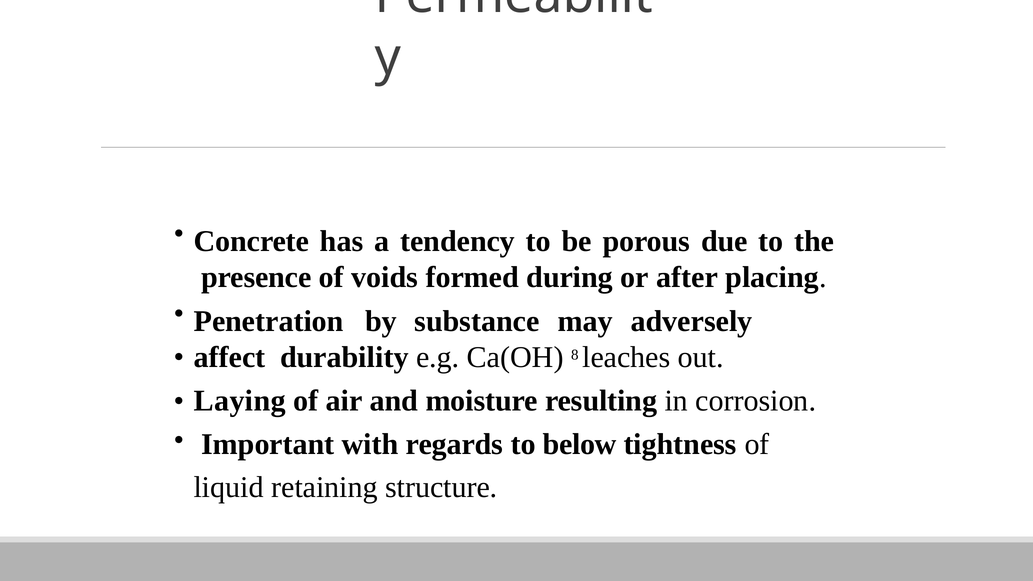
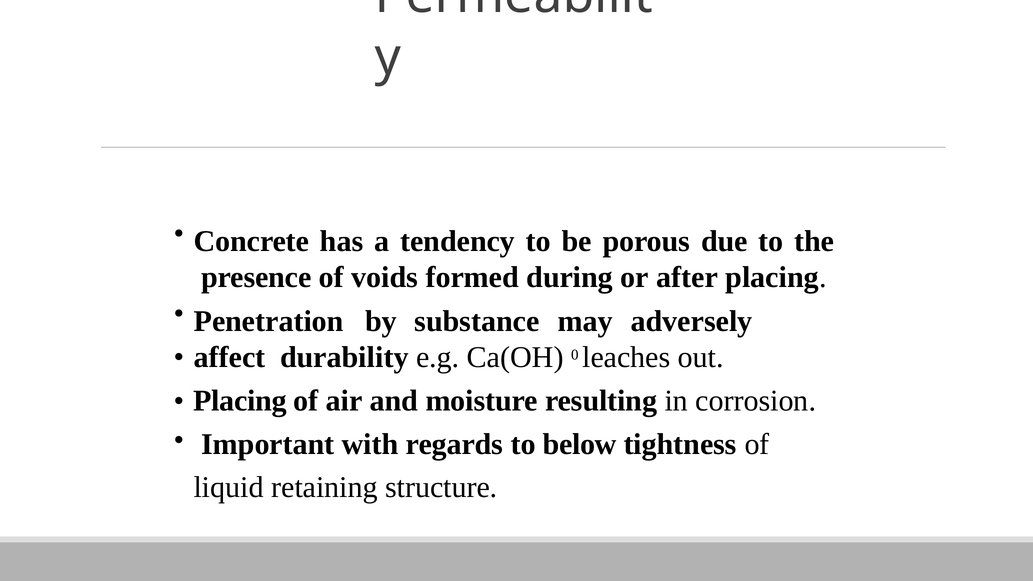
8: 8 -> 0 (575, 355)
Laying: Laying -> Placing (240, 401)
